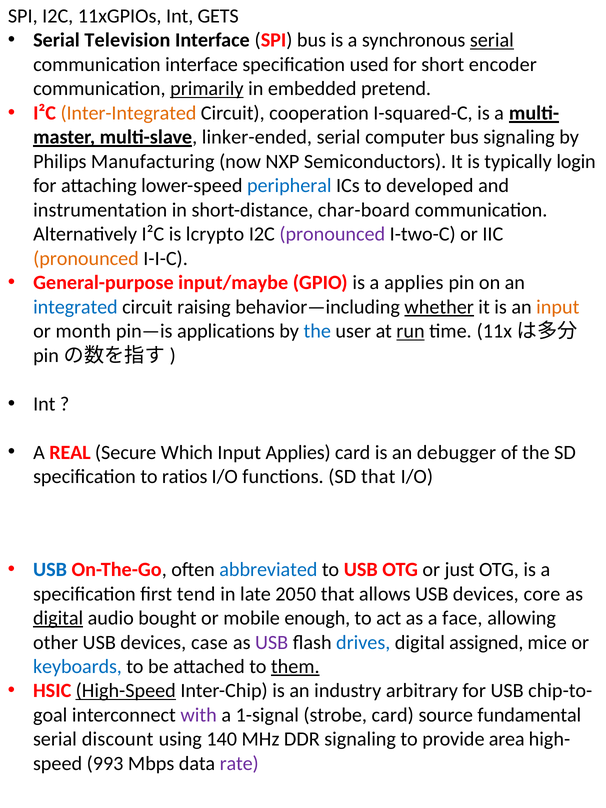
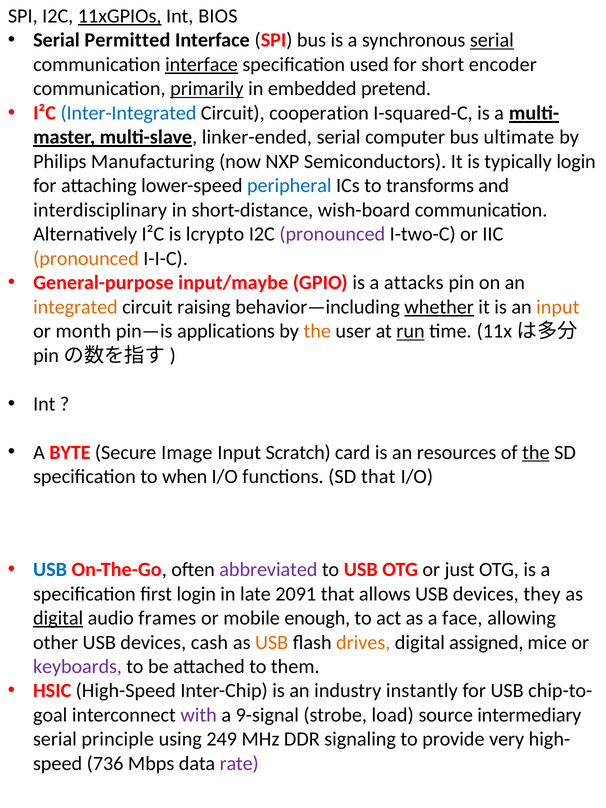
11xGPIOs underline: none -> present (120, 16)
GETS: GETS -> BIOS (218, 16)
Television: Television -> Permitted (127, 40)
interface underline: none -> present (202, 65)
Inter-Integrated colour: orange -> blue (128, 113)
bus signaling: signaling -> ultimate (519, 137)
developed: developed -> transforms (430, 186)
instrumentation: instrumentation -> interdisciplinary (100, 210)
char-board: char-board -> wish-board (364, 210)
a applies: applies -> attacks (414, 283)
integrated colour: blue -> orange (75, 307)
the colour: blue -> orange (317, 331)
REAL: REAL -> BYTE (70, 452)
Which: Which -> Image (187, 452)
Input Applies: Applies -> Scratch (298, 452)
debugger: debugger -> resources (457, 452)
the underline: none -> present (536, 452)
ratios: ratios -> when (185, 477)
abbreviated colour: blue -> purple (268, 570)
first tend: tend -> login (196, 594)
2050: 2050 -> 2091 (296, 594)
core: core -> they (542, 594)
bought: bought -> frames (167, 618)
case: case -> cash (209, 642)
USB colour: purple -> orange (272, 642)
drives colour: blue -> orange (363, 642)
keyboards colour: blue -> purple (77, 667)
them underline: present -> none (295, 667)
High-Speed underline: present -> none (126, 691)
arbitrary: arbitrary -> instantly (422, 691)
1-signal: 1-signal -> 9-signal (267, 715)
strobe card: card -> load (393, 715)
fundamental: fundamental -> intermediary (529, 715)
discount: discount -> principle (118, 739)
140: 140 -> 249 (222, 739)
area: area -> very (507, 739)
993: 993 -> 736 (105, 764)
